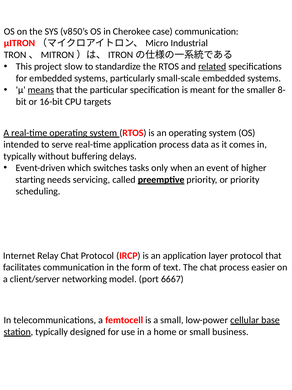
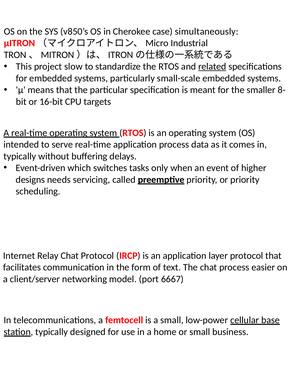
case communication: communication -> simultaneously (207, 31)
means underline: present -> none (41, 90)
starting: starting -> designs (30, 179)
